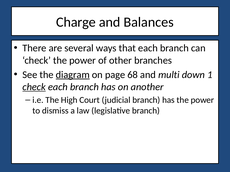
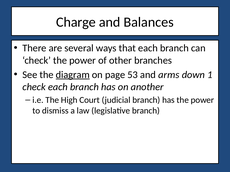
68: 68 -> 53 (133, 75)
multi: multi -> arms (169, 75)
check underline: present -> none (34, 87)
